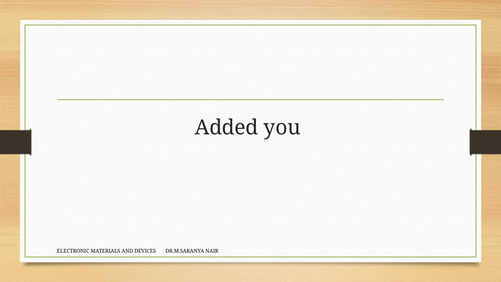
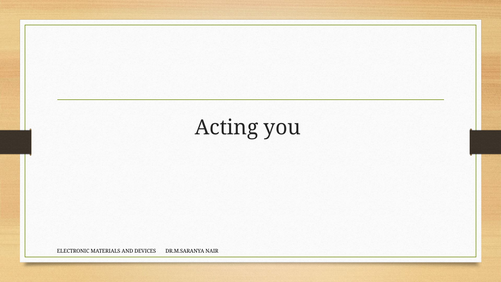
Added: Added -> Acting (227, 128)
